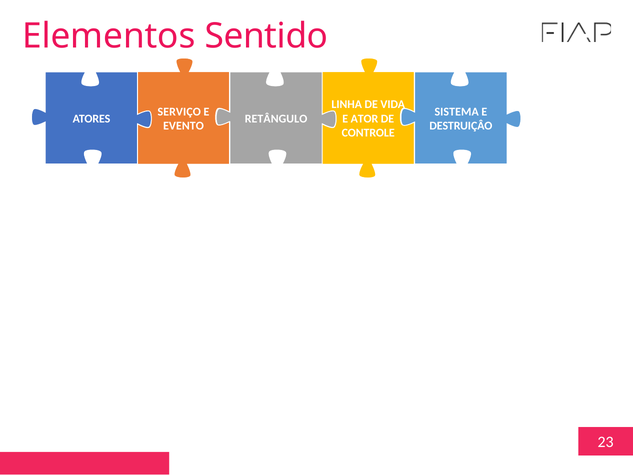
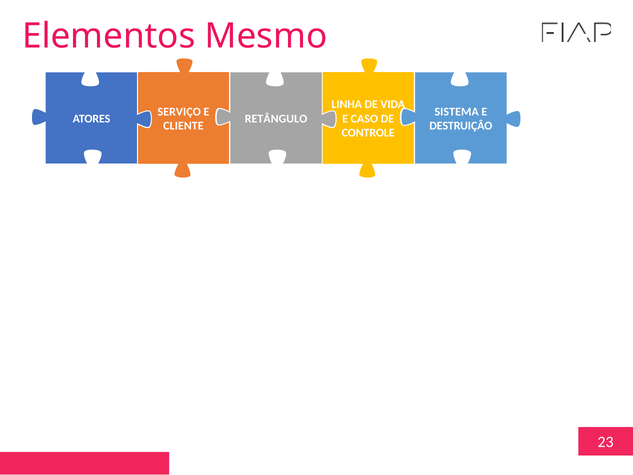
Sentido: Sentido -> Mesmo (266, 36)
ATOR: ATOR -> CASO (364, 119)
EVENTO: EVENTO -> CLIENTE (183, 126)
